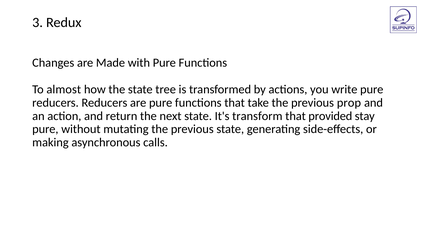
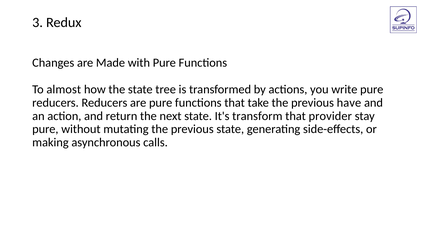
prop: prop -> have (349, 103)
provided: provided -> provider (330, 116)
